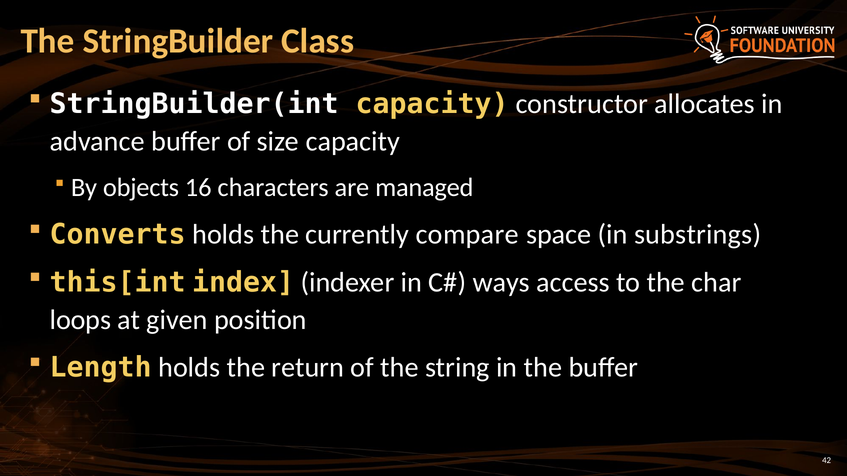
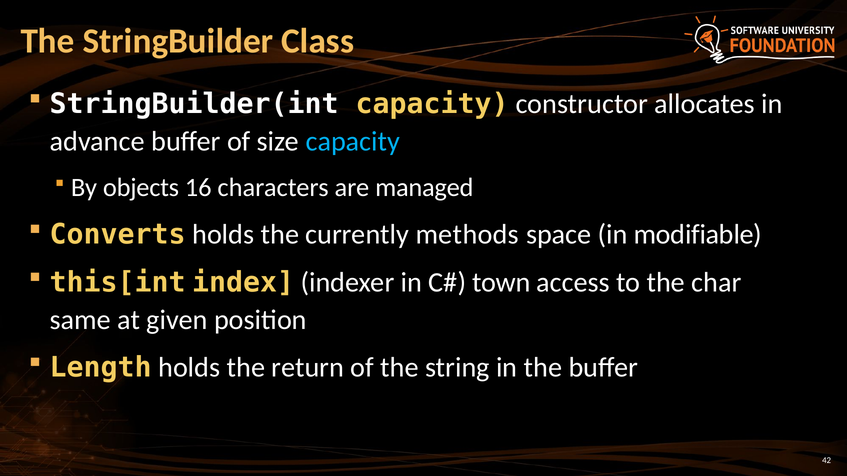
capacity colour: white -> light blue (353, 142)
compare: compare -> methods (467, 235)
substrings: substrings -> modifiable (698, 235)
ways: ways -> town (501, 283)
loops: loops -> same (80, 320)
